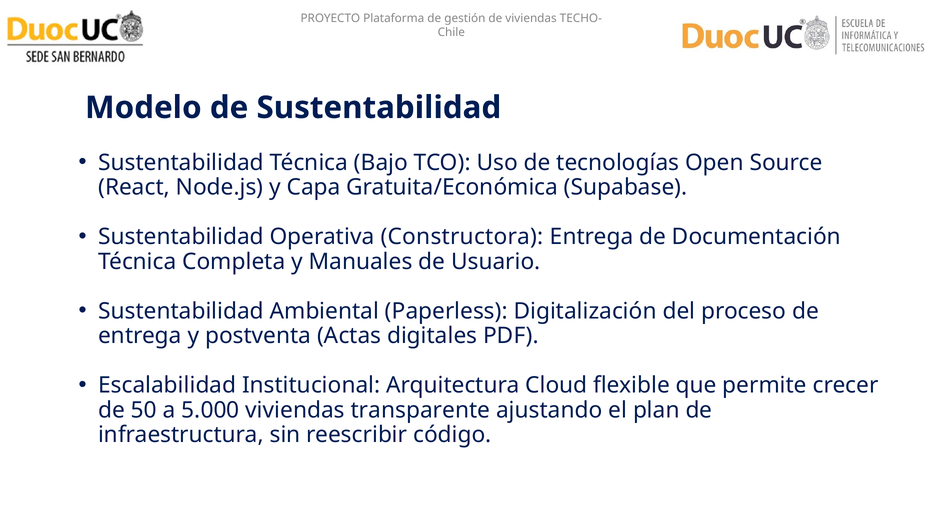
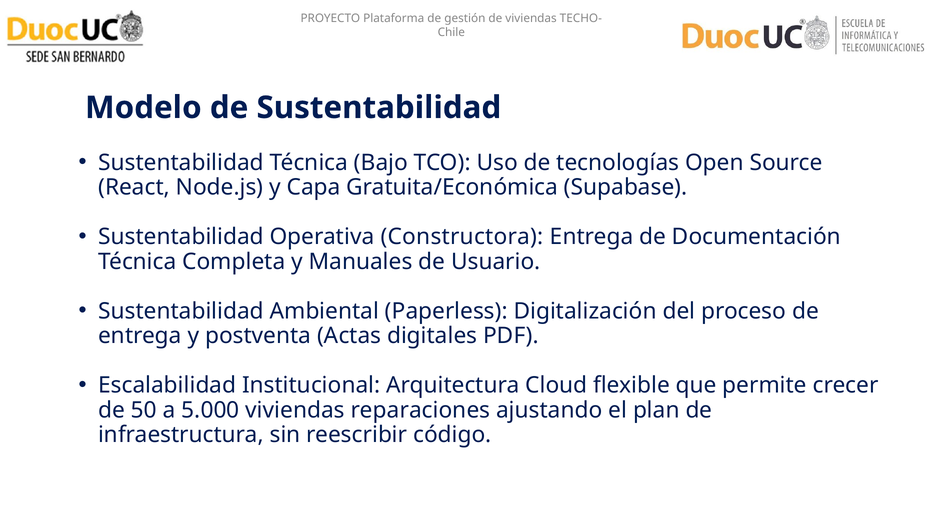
transparente: transparente -> reparaciones (420, 410)
